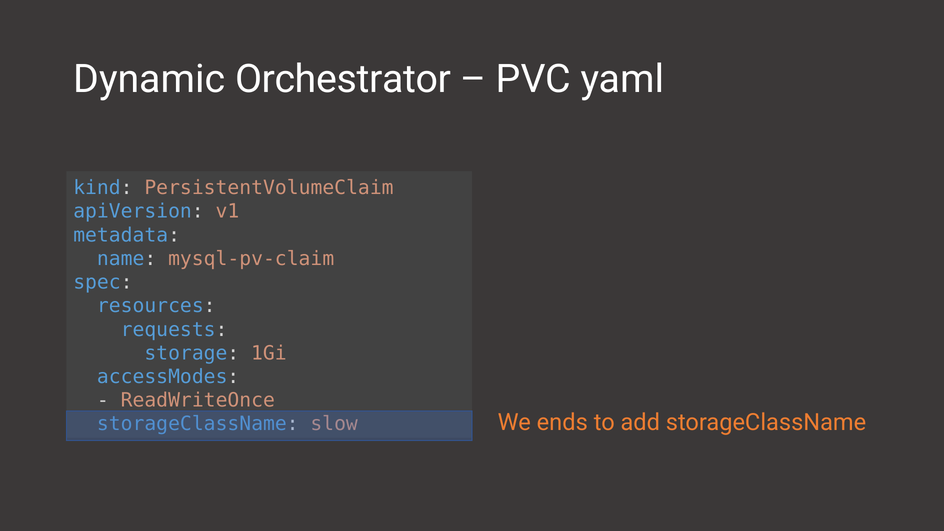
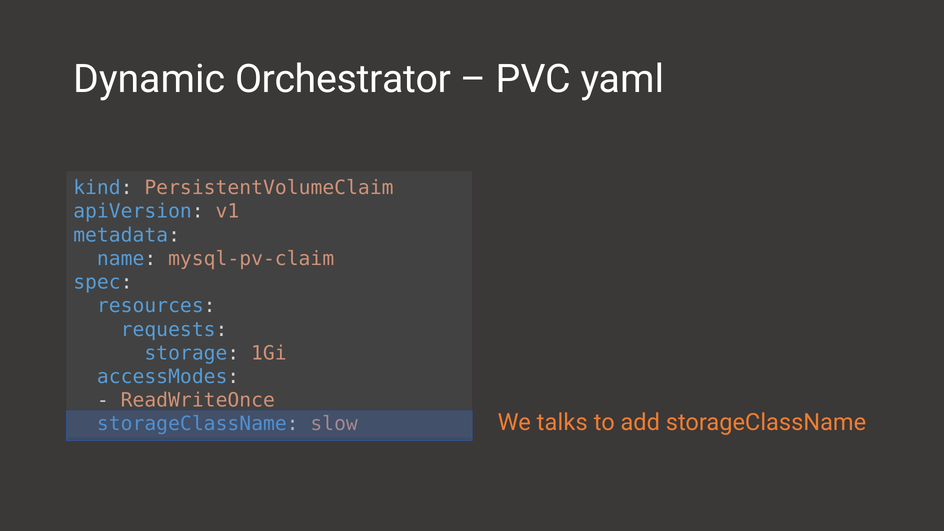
ends: ends -> talks (562, 422)
